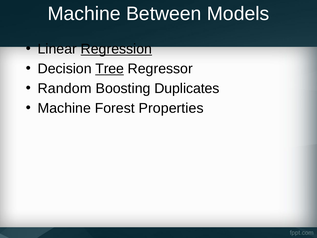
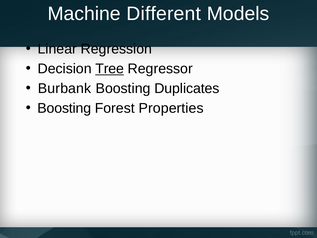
Between: Between -> Different (164, 14)
Regression underline: present -> none (116, 49)
Random: Random -> Burbank (65, 88)
Machine: Machine -> Boosting (64, 108)
